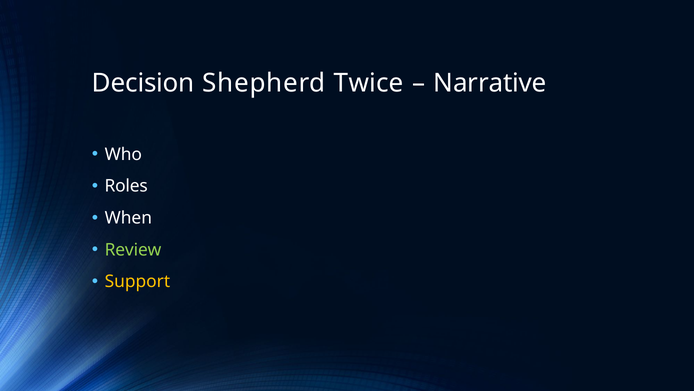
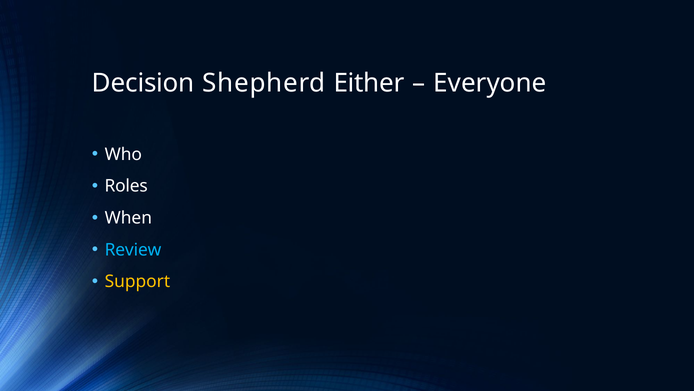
Twice: Twice -> Either (369, 83)
Narrative: Narrative -> Everyone (490, 83)
Review colour: light green -> light blue (133, 249)
